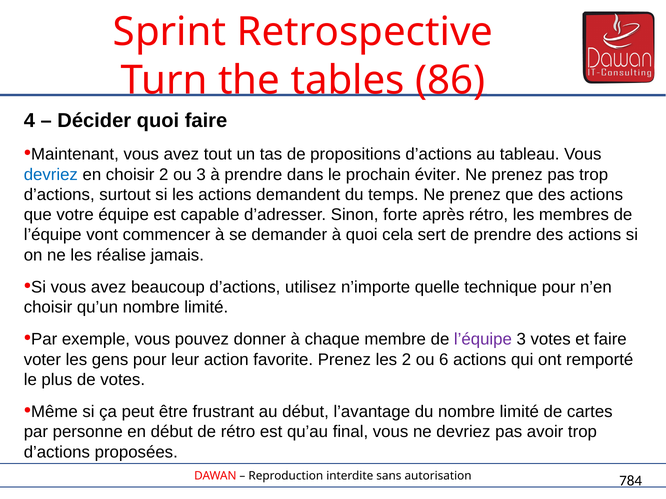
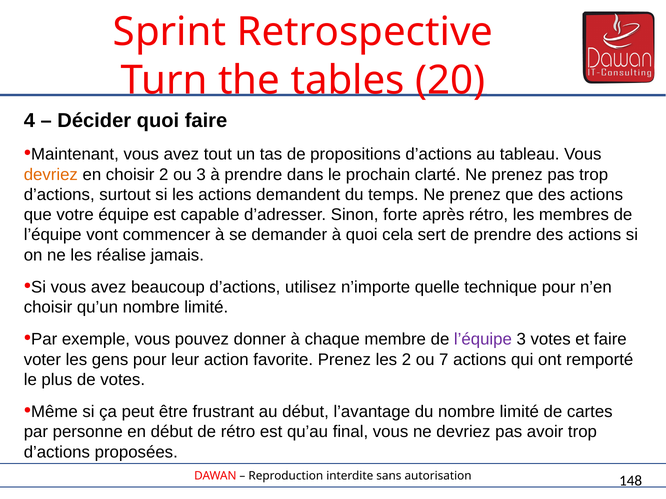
86: 86 -> 20 (450, 80)
devriez colour: blue -> orange (51, 175)
éviter: éviter -> clarté (438, 175)
6: 6 -> 7 (444, 360)
784: 784 -> 148 (631, 481)
